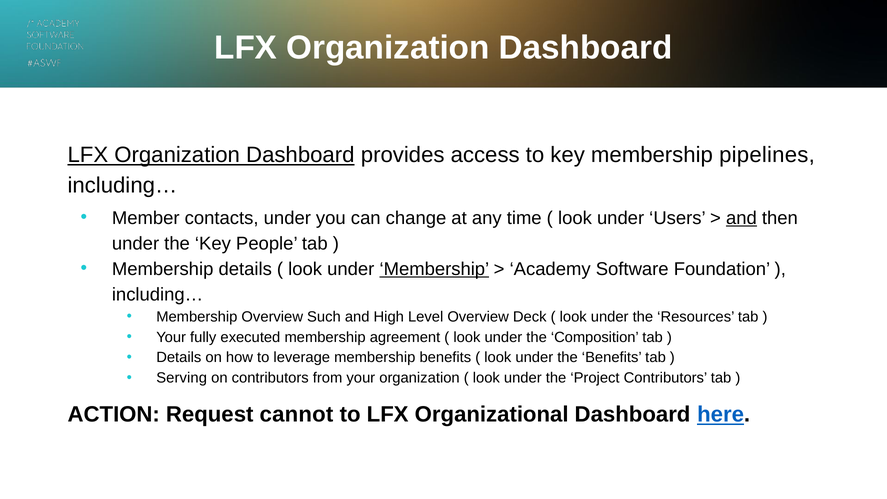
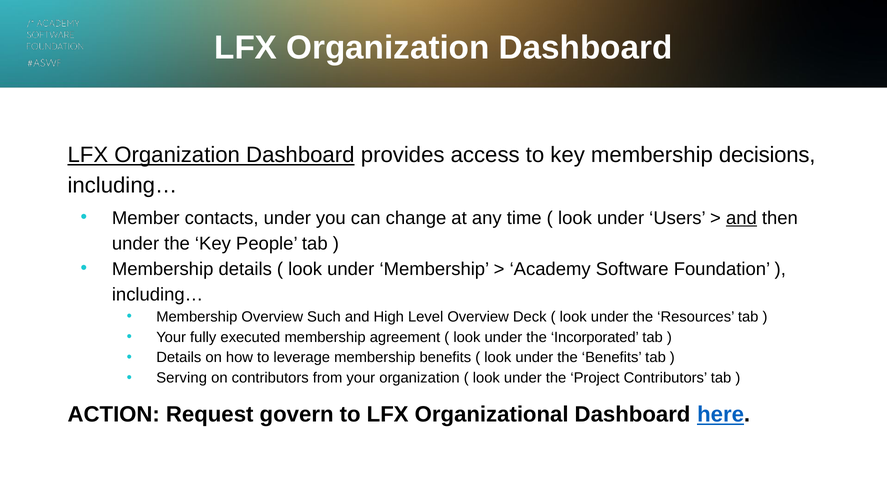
pipelines: pipelines -> decisions (767, 155)
Membership underline: present -> none (434, 269)
Composition: Composition -> Incorporated (595, 337)
cannot: cannot -> govern (297, 414)
